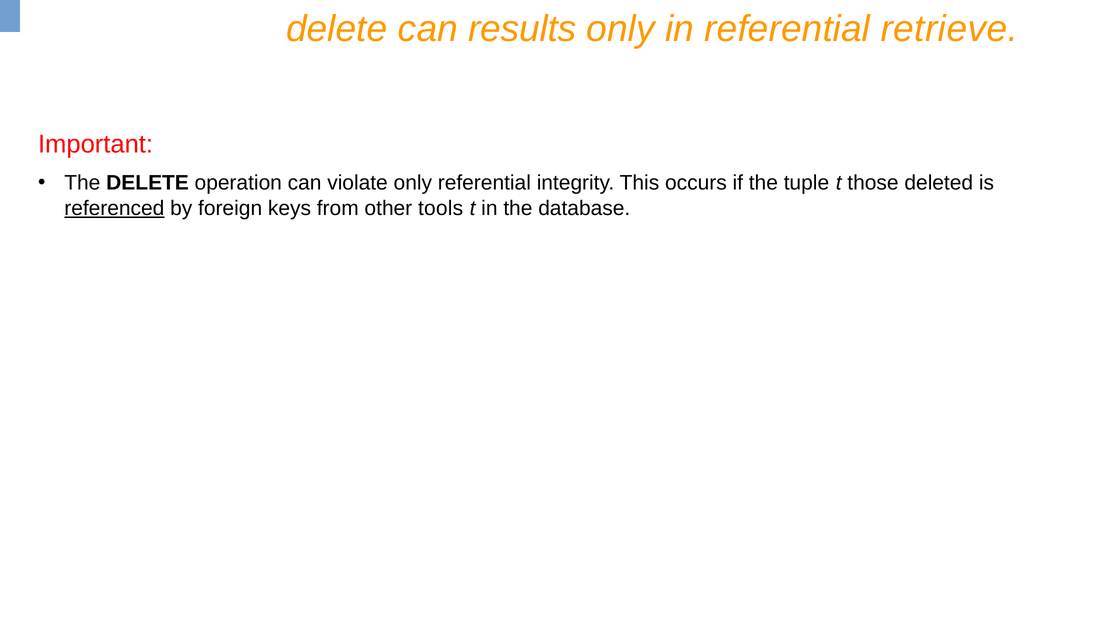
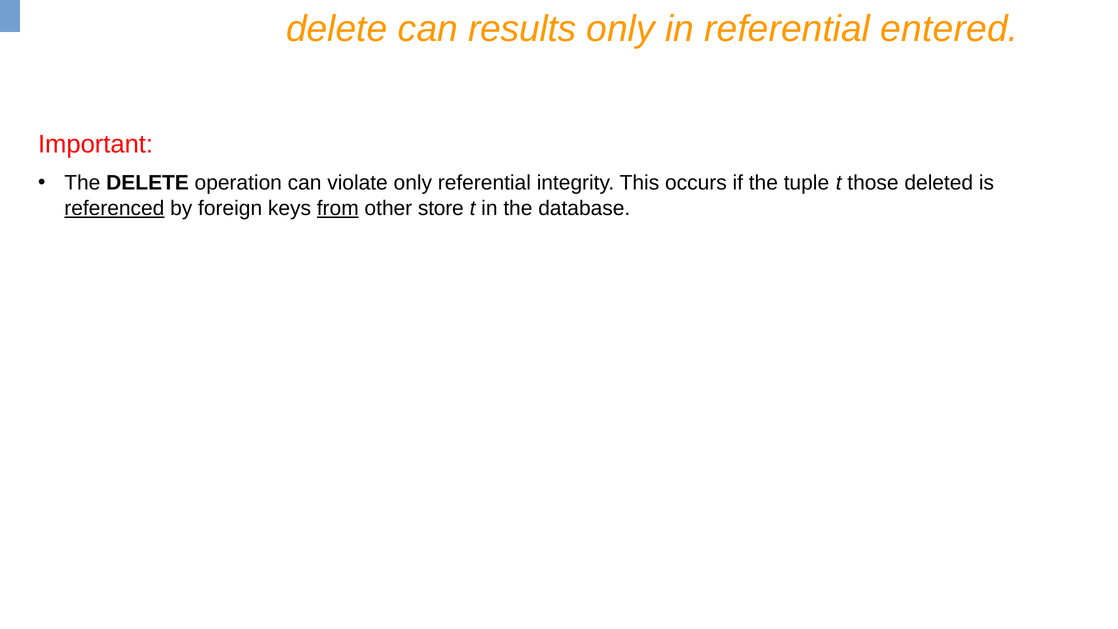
retrieve: retrieve -> entered (949, 29)
from underline: none -> present (338, 208)
tools: tools -> store (441, 208)
